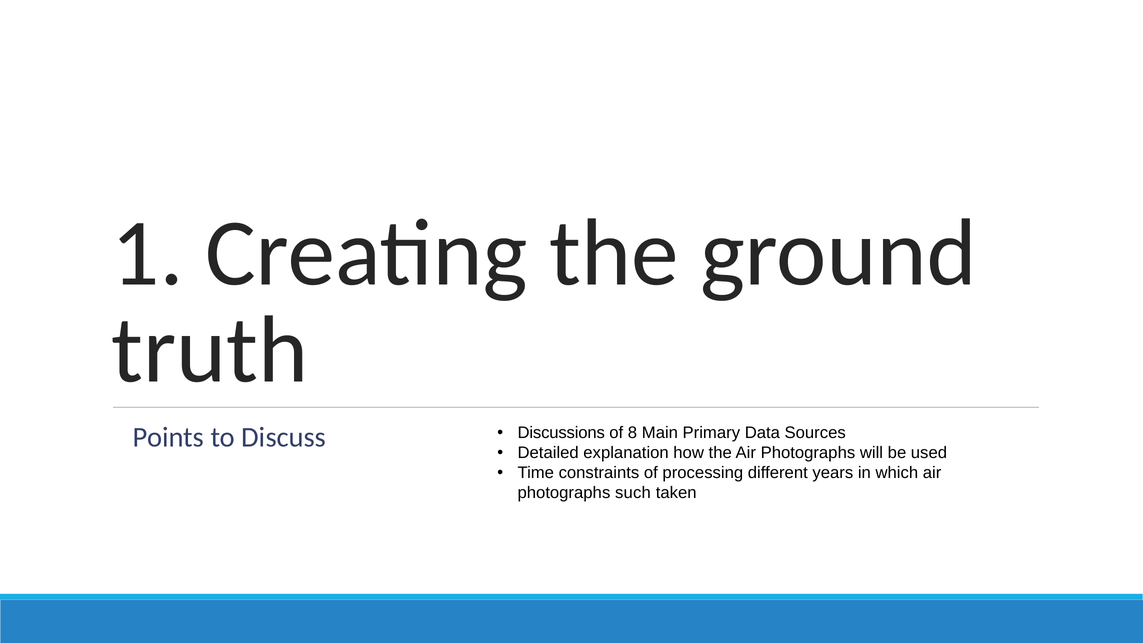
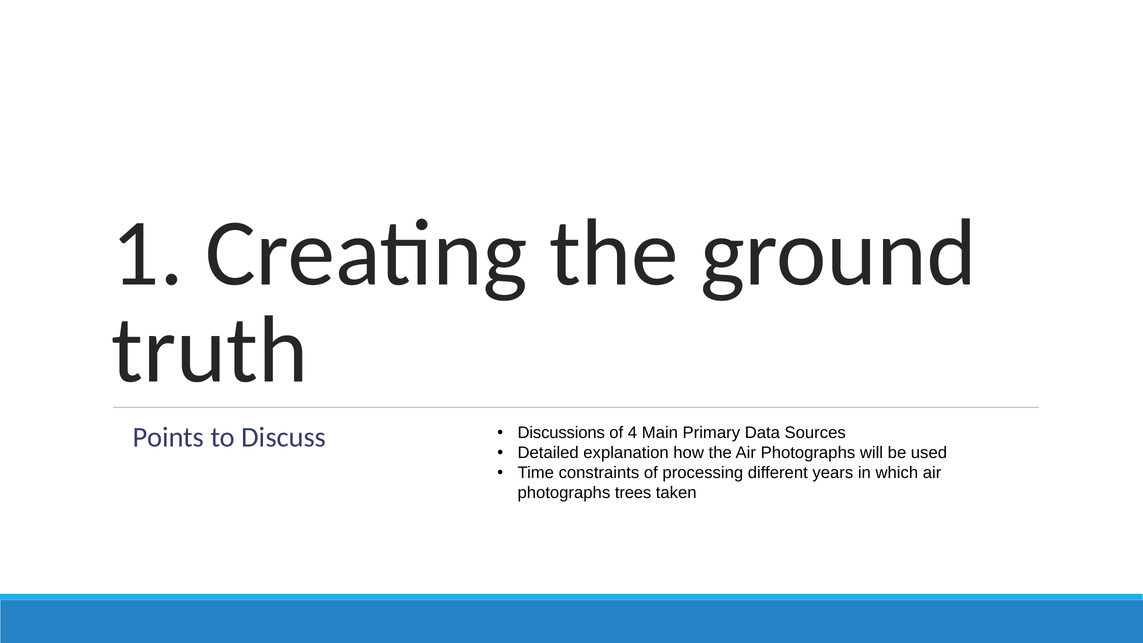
8: 8 -> 4 (632, 433)
such: such -> trees (633, 493)
